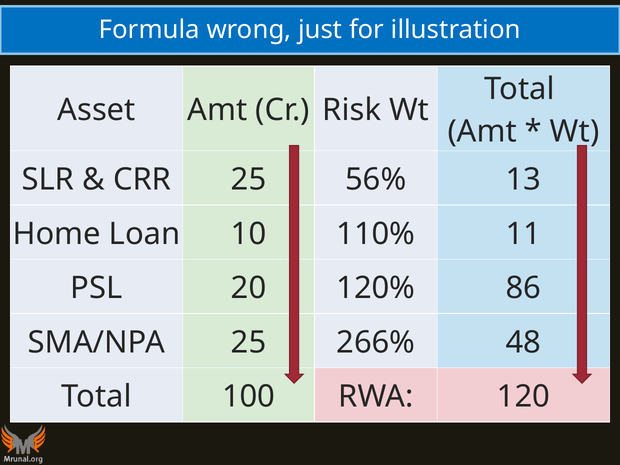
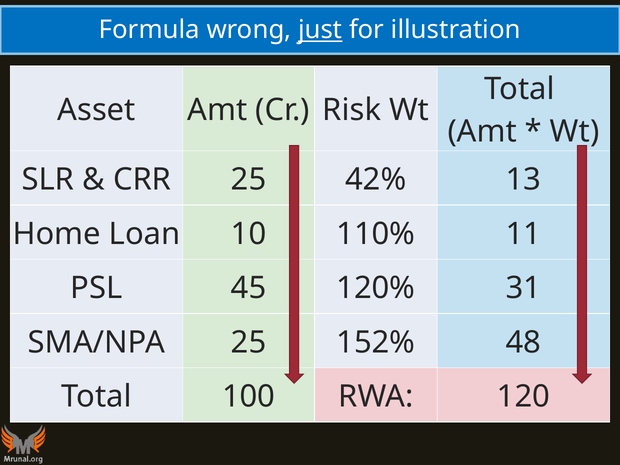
just underline: none -> present (320, 30)
56%: 56% -> 42% (376, 180)
20: 20 -> 45 (249, 288)
86: 86 -> 31 (523, 288)
266%: 266% -> 152% (376, 342)
